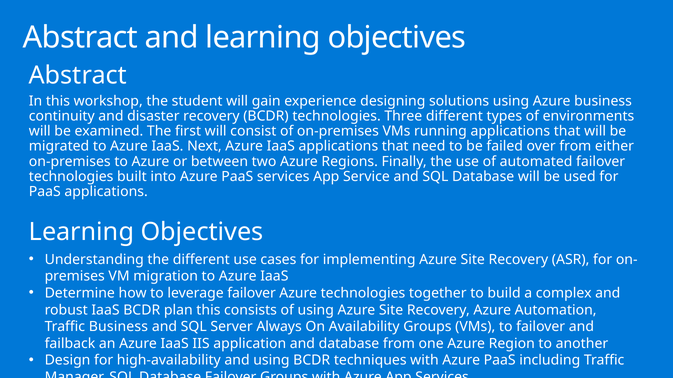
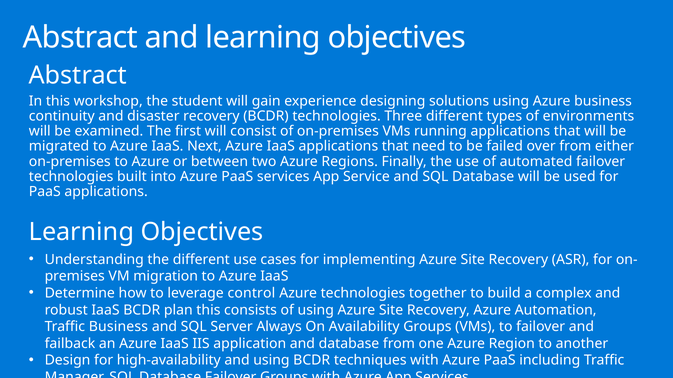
leverage failover: failover -> control (251, 294)
